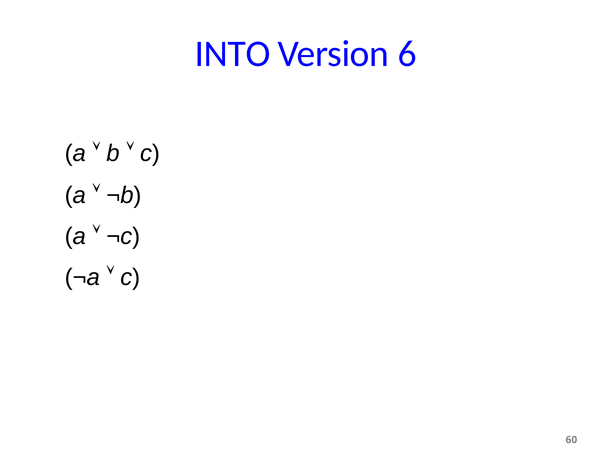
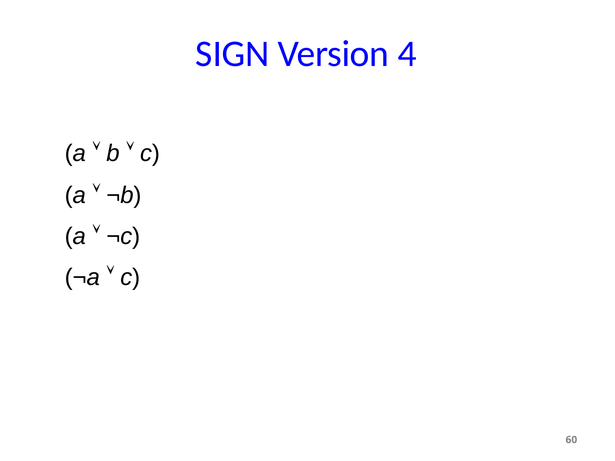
INTO: INTO -> SIGN (233, 54)
6: 6 -> 4 (407, 54)
